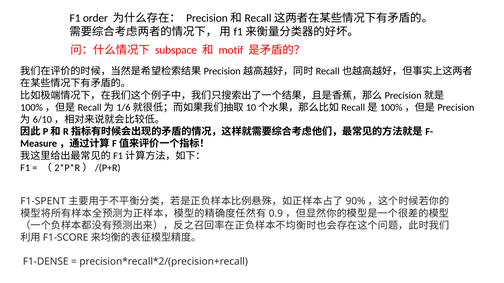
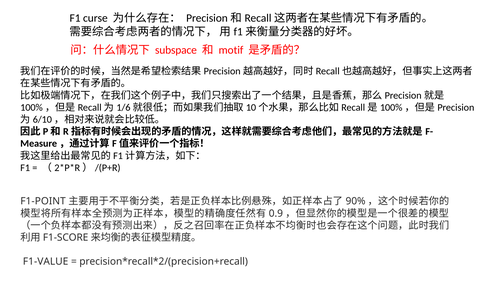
order: order -> curse (95, 18)
F1-SPENT: F1-SPENT -> F1-POINT (43, 202)
F1-DENSE: F1-DENSE -> F1-VALUE (46, 262)
